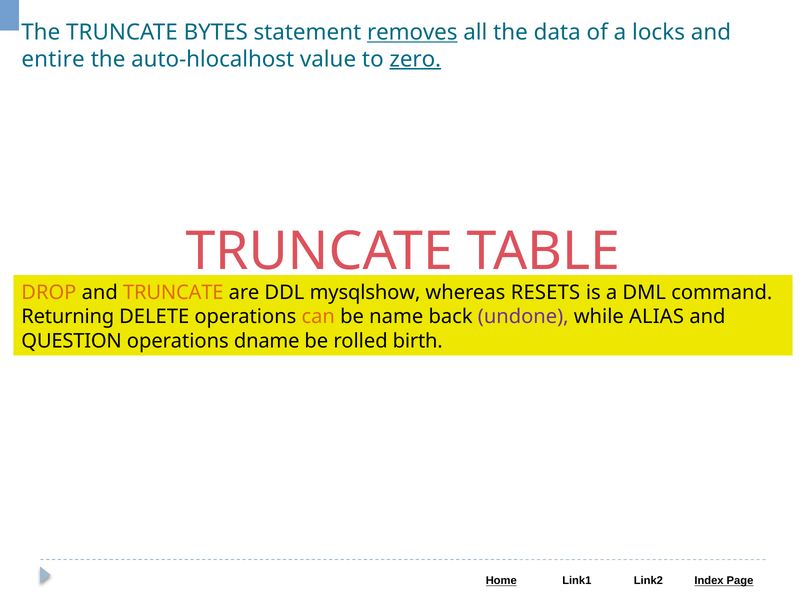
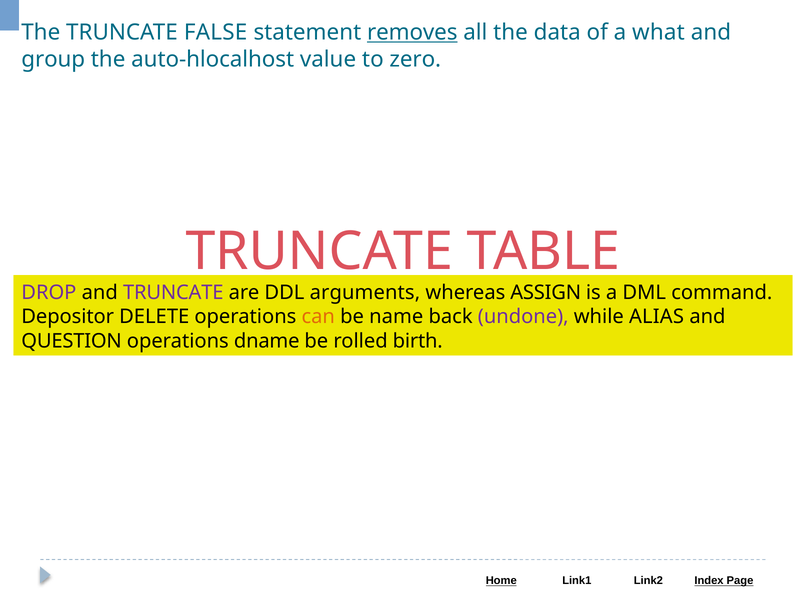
BYTES: BYTES -> FALSE (216, 32)
locks: locks -> what (658, 32)
entire: entire -> group (53, 59)
zero underline: present -> none (415, 59)
DROP colour: orange -> purple (49, 293)
TRUNCATE colour: orange -> purple (173, 293)
mysqlshow: mysqlshow -> arguments (365, 293)
RESETS: RESETS -> ASSIGN (546, 293)
Returning: Returning -> Depositor (68, 317)
